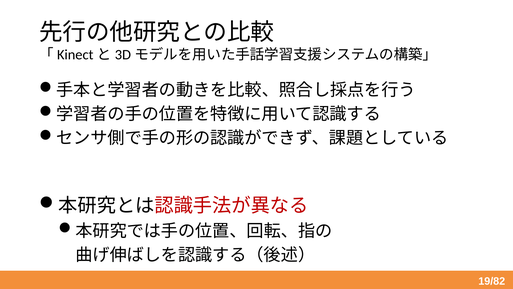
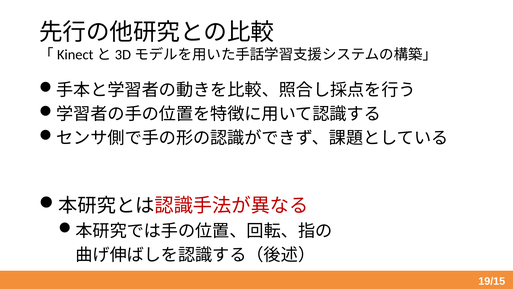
19/82: 19/82 -> 19/15 (492, 281)
